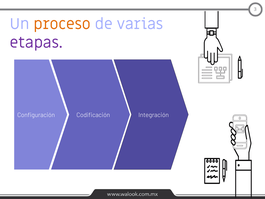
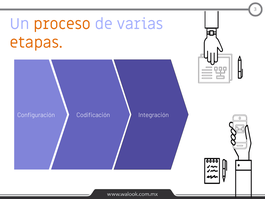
etapas colour: purple -> orange (36, 43)
